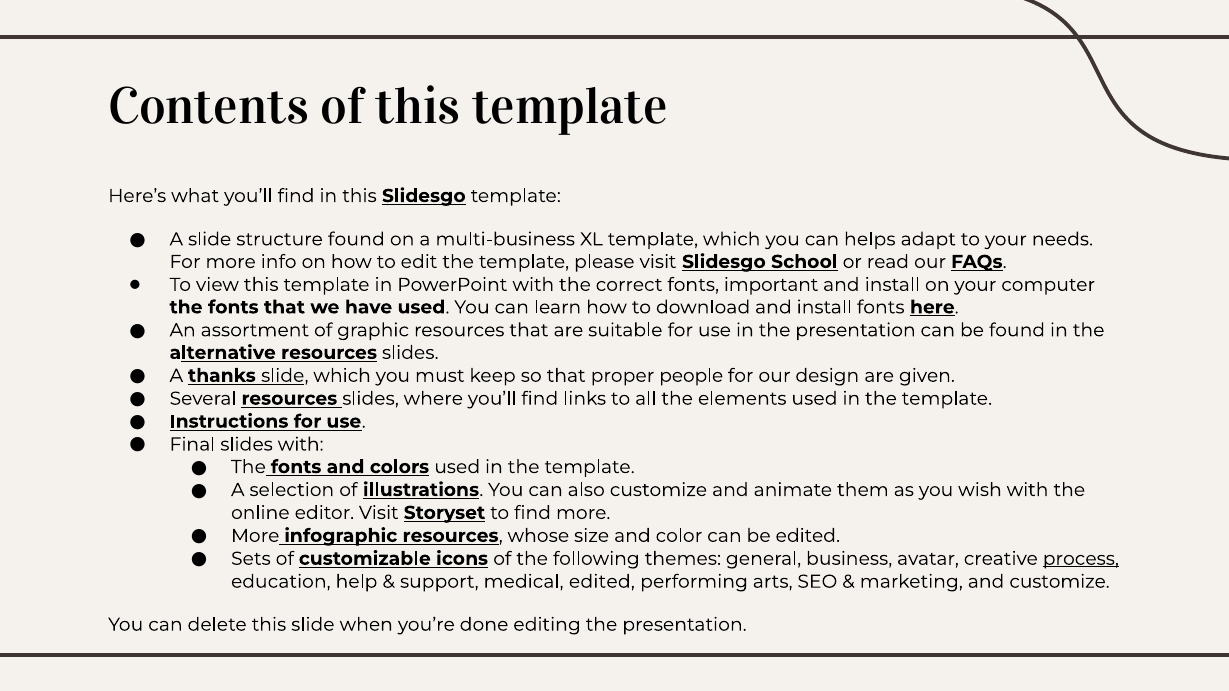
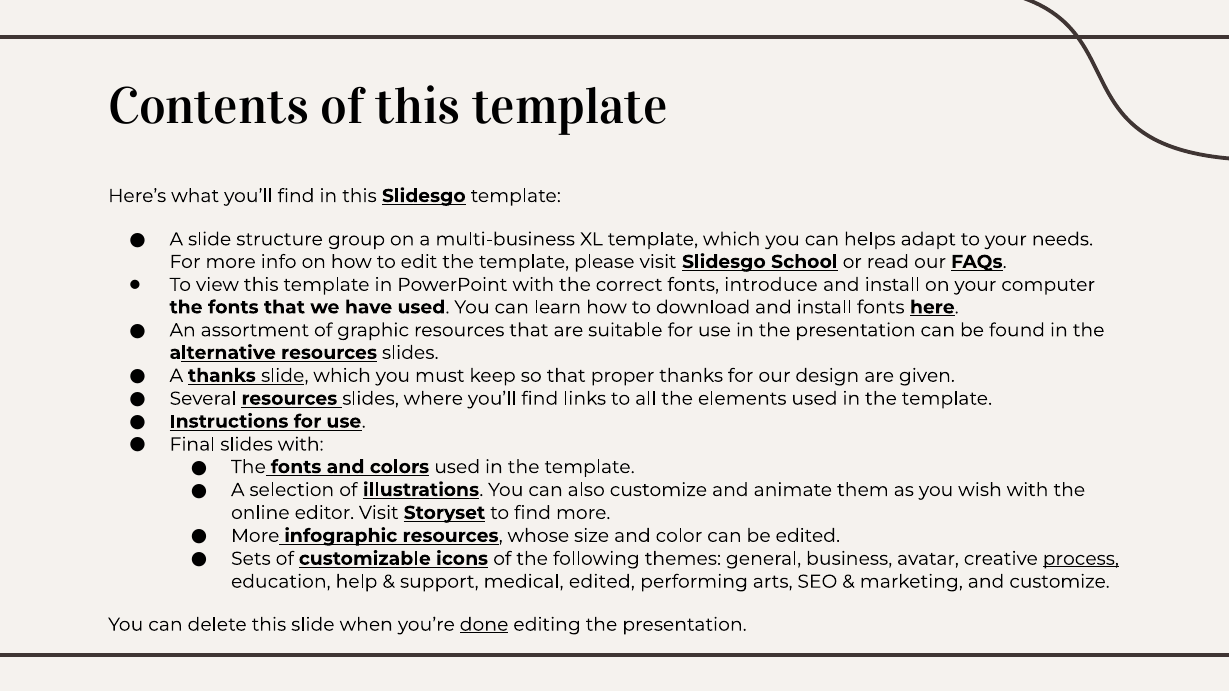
structure found: found -> group (356, 239)
important: important -> introduce (771, 285)
proper people: people -> thanks (691, 376)
done underline: none -> present (484, 625)
